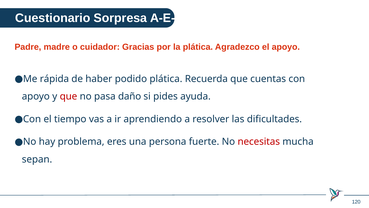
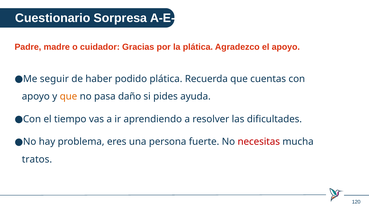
rápida: rápida -> seguir (54, 79)
que colour: red -> orange (68, 96)
sepan: sepan -> tratos (37, 159)
